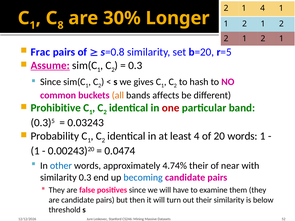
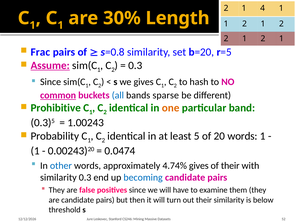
8: 8 -> 1 (61, 25)
Longer: Longer -> Length (178, 18)
common underline: none -> present (58, 95)
all colour: orange -> blue (118, 95)
affects: affects -> sparse (166, 95)
one colour: red -> orange (171, 108)
0.03243: 0.03243 -> 1.00243 (86, 123)
least 4: 4 -> 5 (197, 136)
4.74% their: their -> gives (199, 166)
of near: near -> their (230, 166)
